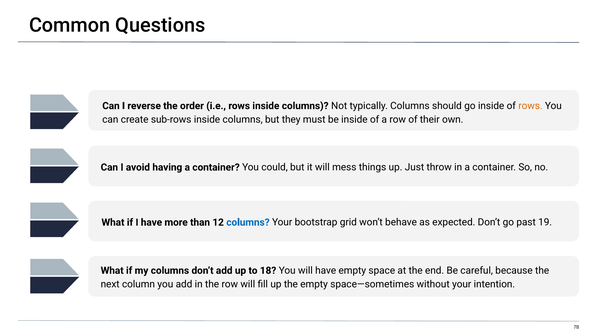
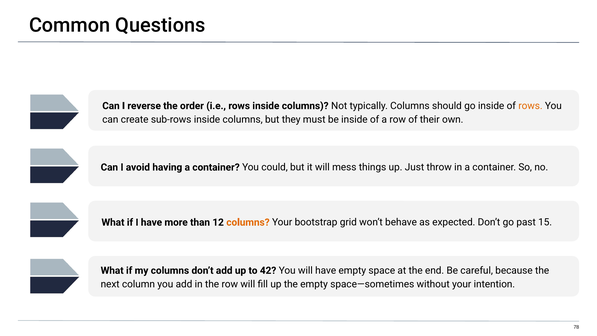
columns colour: blue -> orange (248, 222)
19: 19 -> 15 (545, 222)
18: 18 -> 42 (268, 270)
